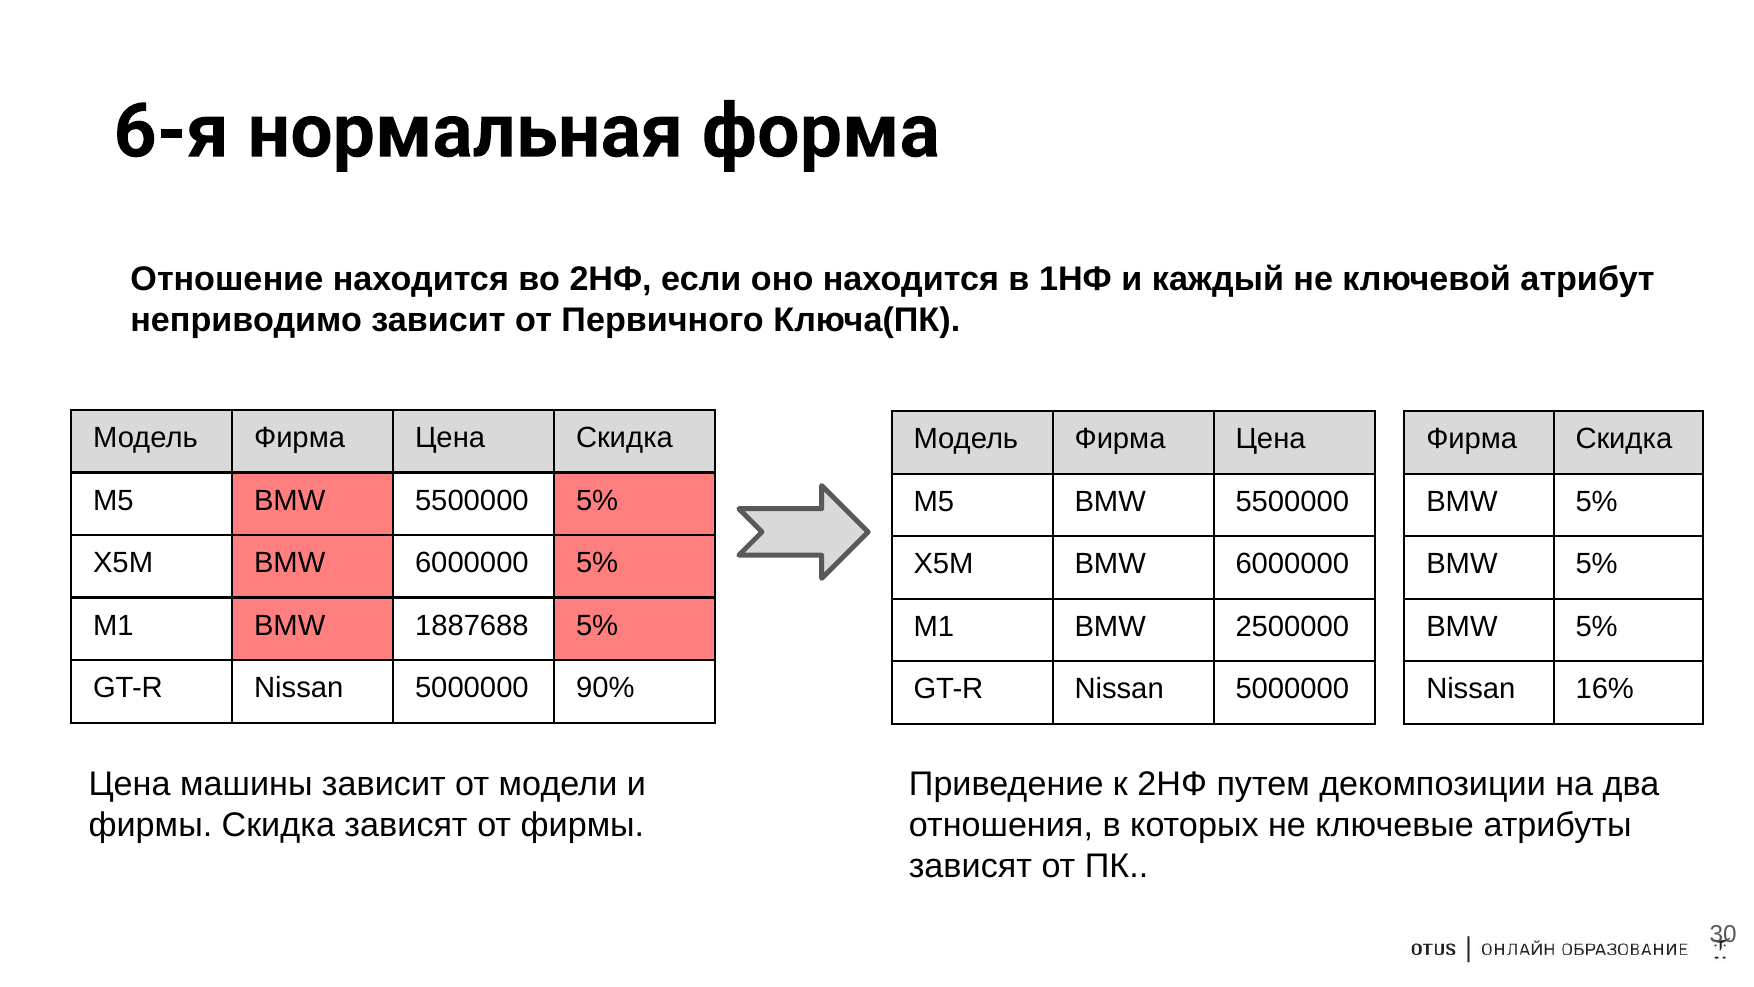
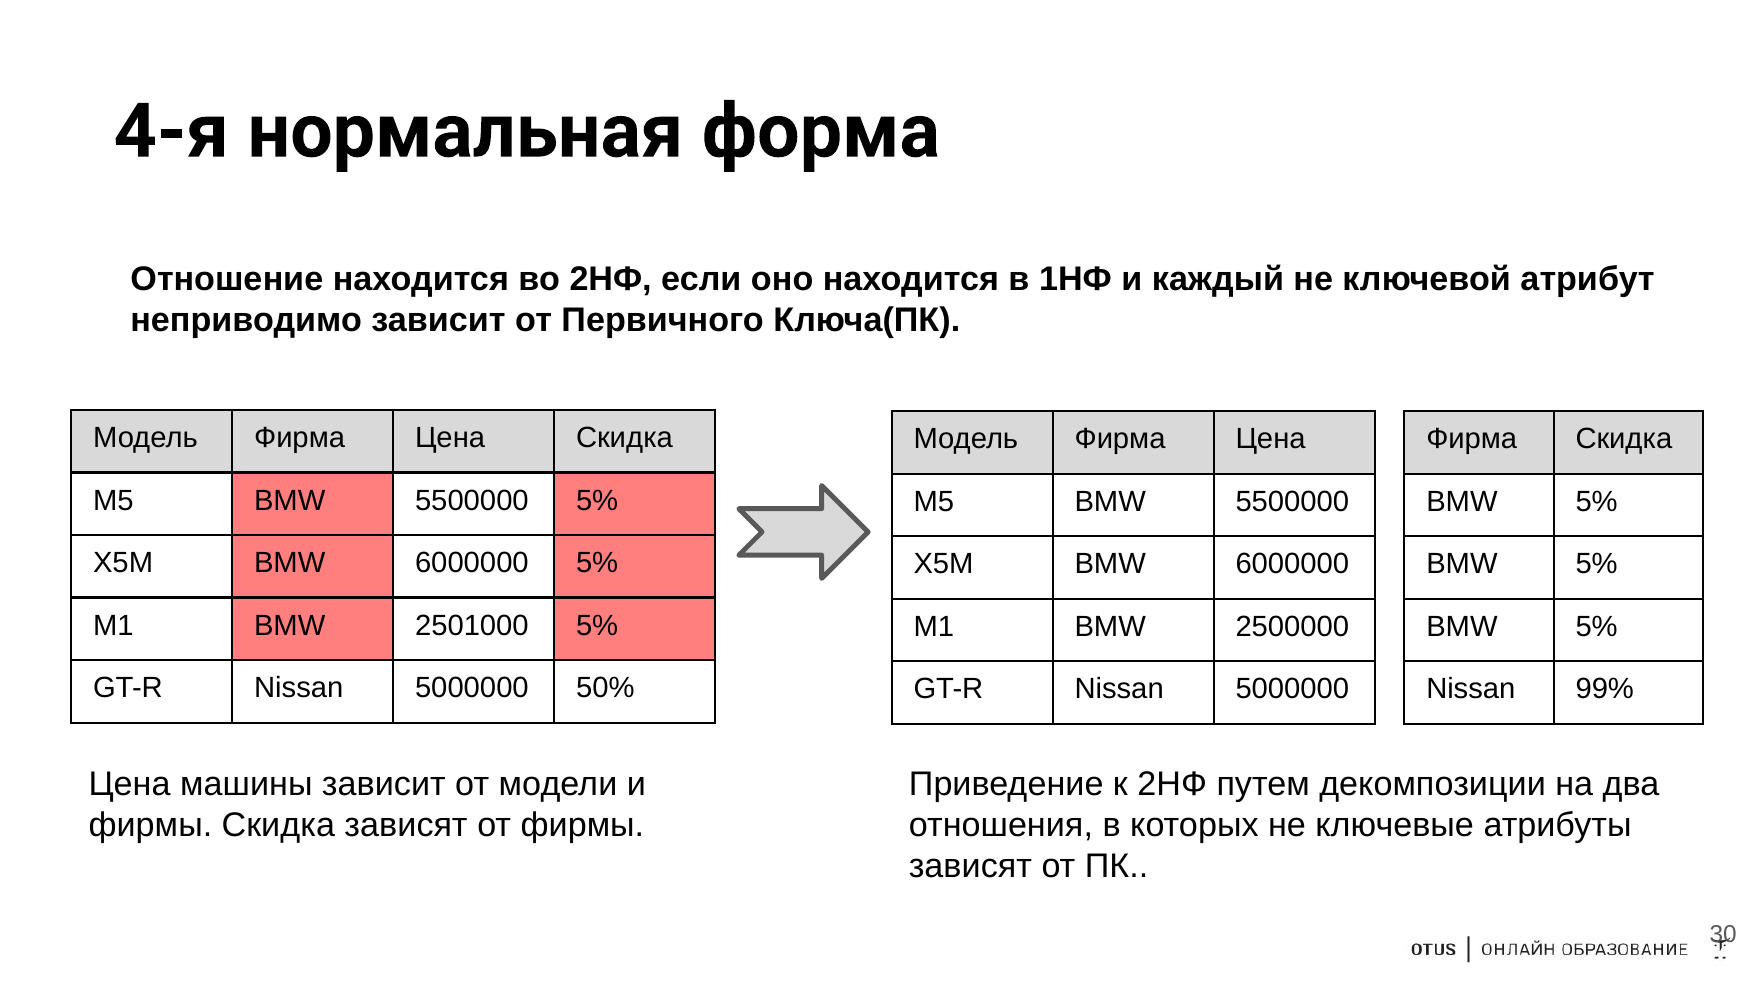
6-я: 6-я -> 4-я (171, 132)
1887688: 1887688 -> 2501000 (472, 625)
90%: 90% -> 50% (605, 688)
16%: 16% -> 99% (1605, 689)
